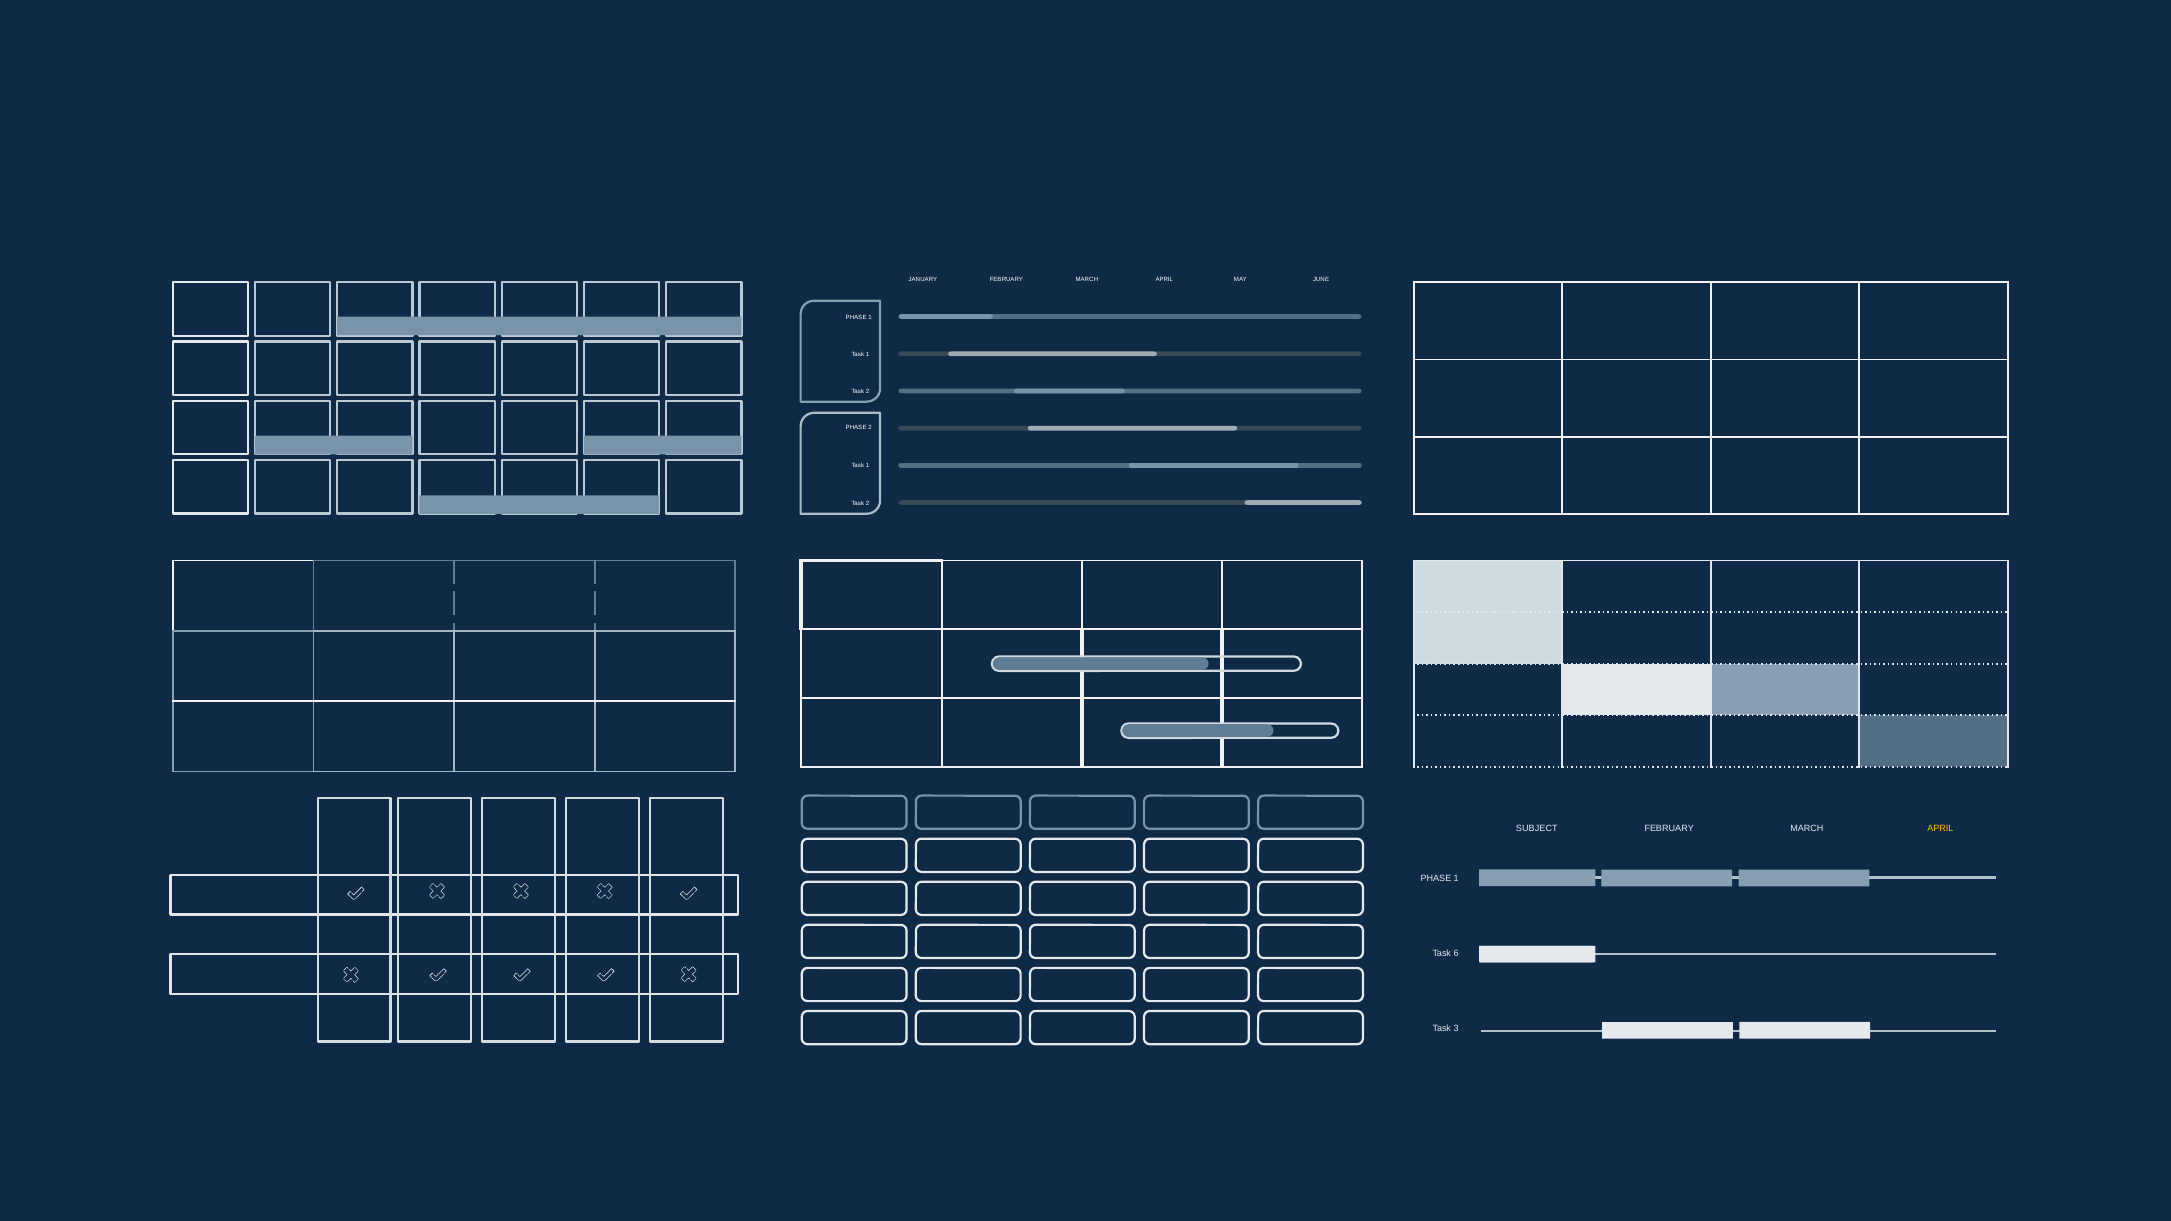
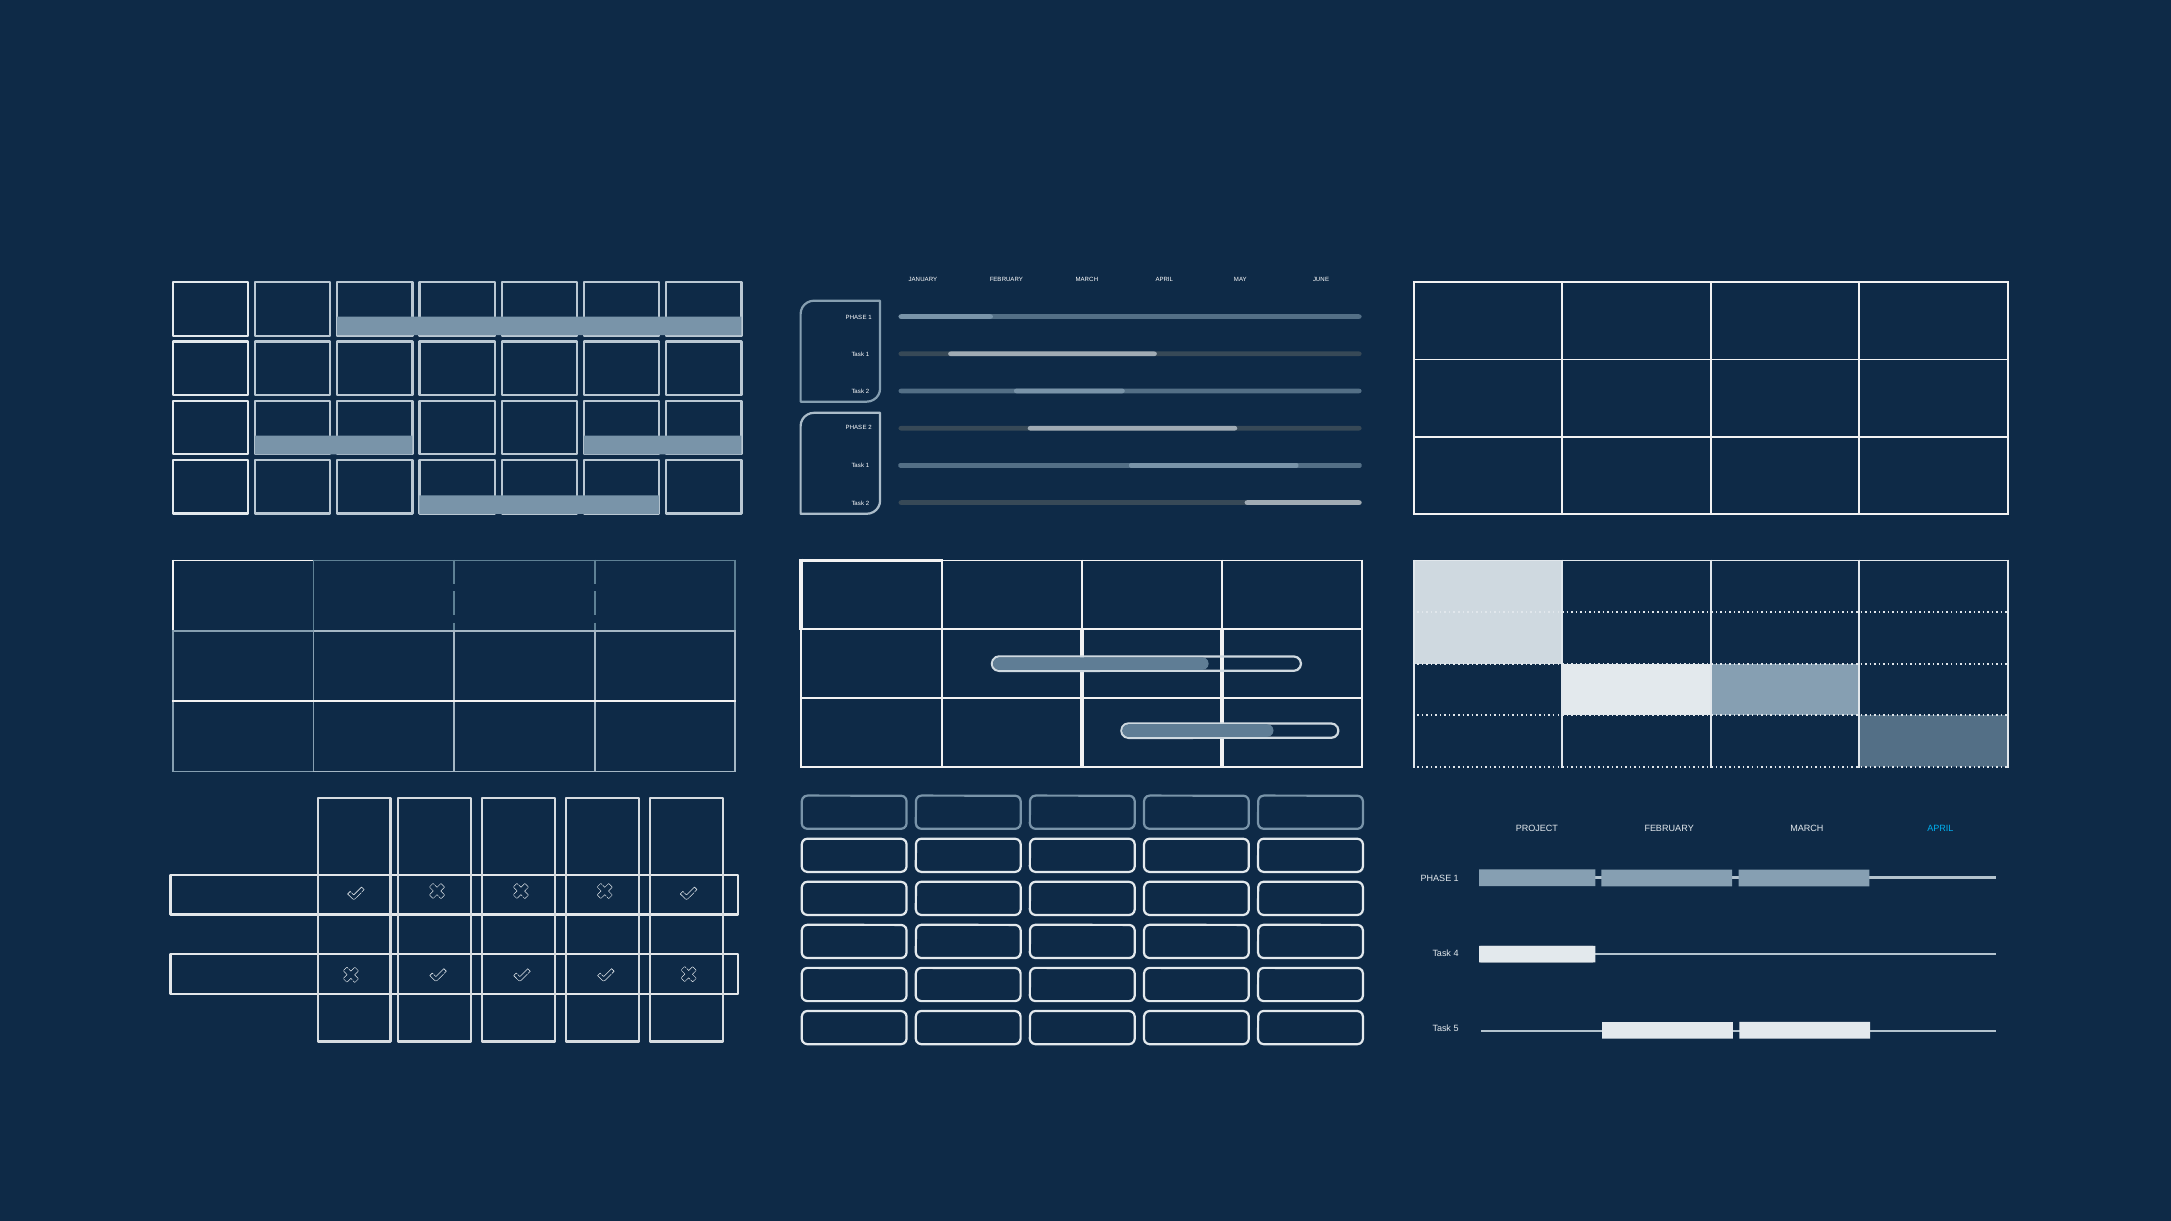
SUBJECT: SUBJECT -> PROJECT (1537, 828)
APRIL colour: yellow -> light blue (1940, 828)
6: 6 -> 4 (1456, 953)
3: 3 -> 5 (1456, 1028)
